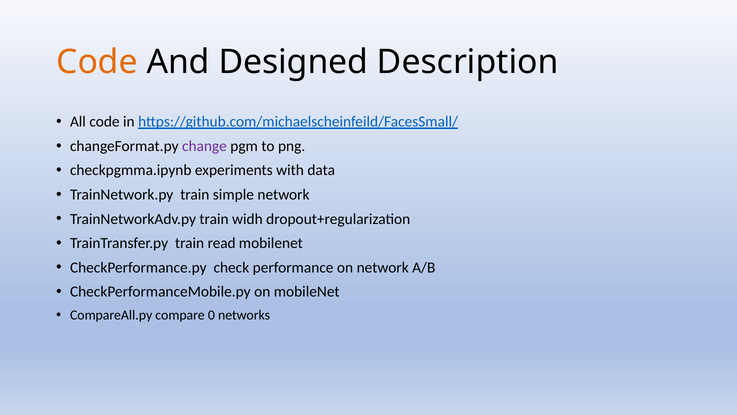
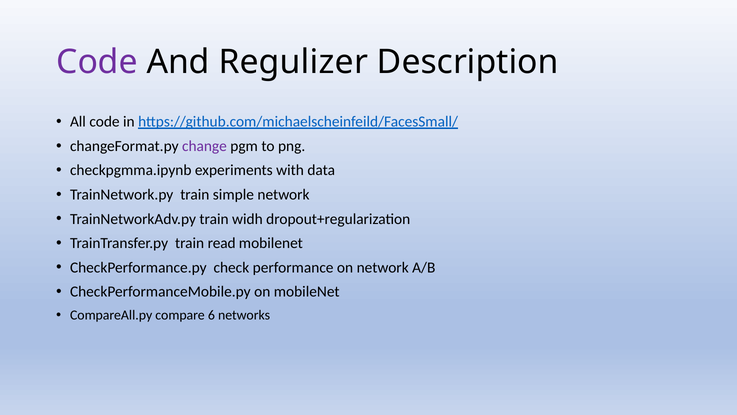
Code colour: orange -> purple (97, 62)
Designed: Designed -> Regulizer (293, 62)
0: 0 -> 6 (211, 315)
